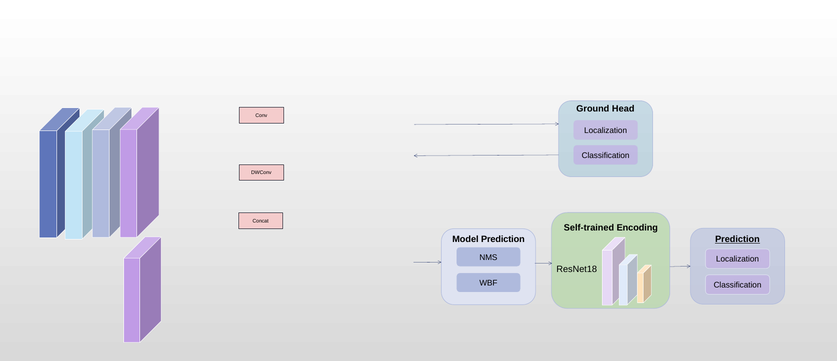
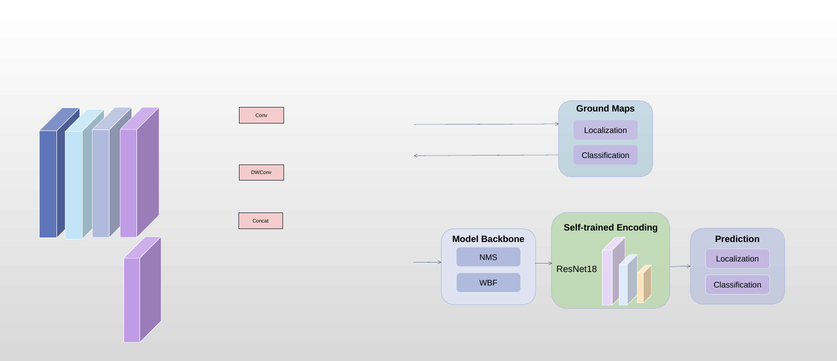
Head: Head -> Maps (623, 109)
Prediction underline: present -> none (737, 239)
Model Prediction: Prediction -> Backbone (503, 239)
